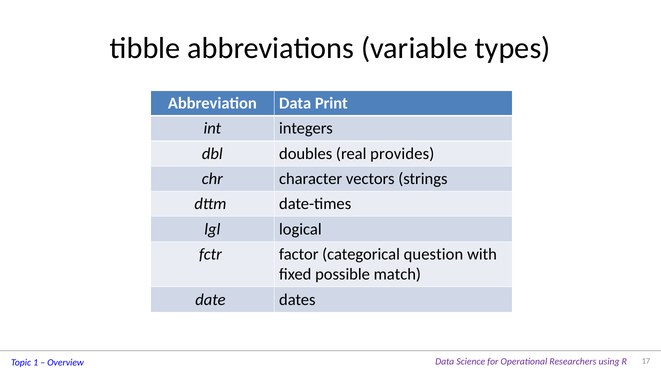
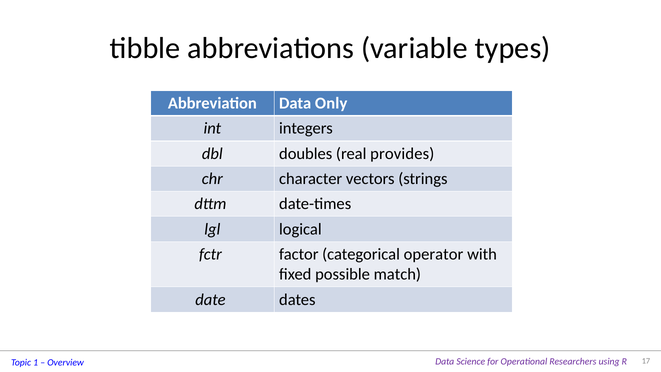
Print: Print -> Only (331, 103)
question: question -> operator (433, 254)
